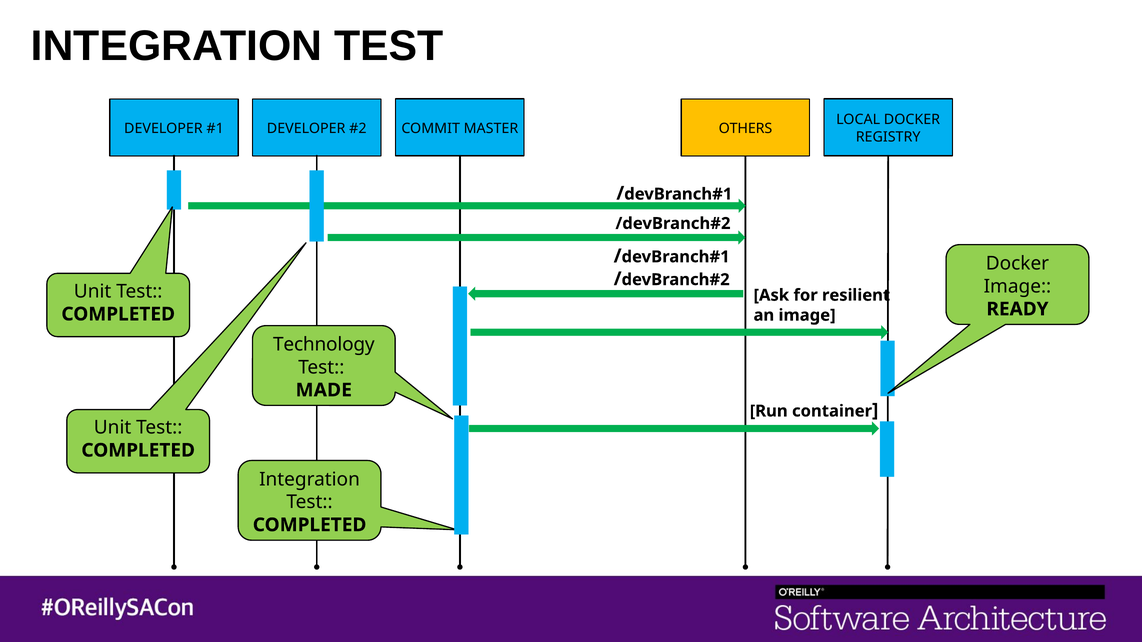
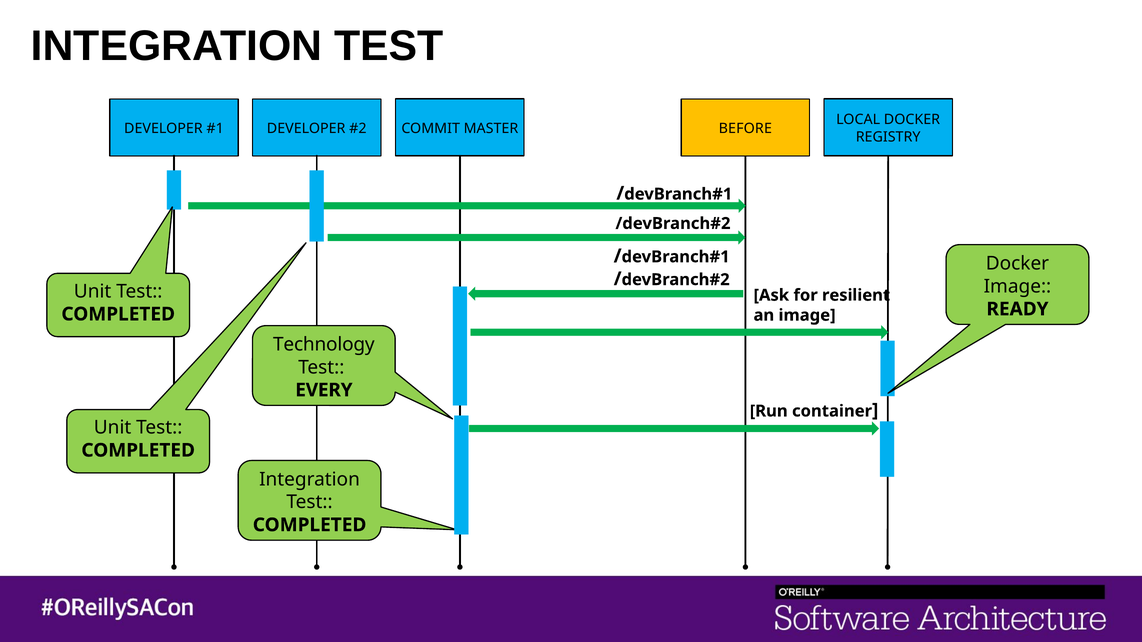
OTHERS: OTHERS -> BEFORE (745, 129)
MADE: MADE -> EVERY (324, 390)
